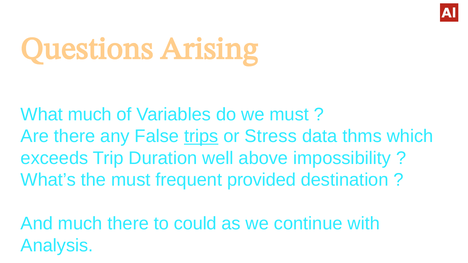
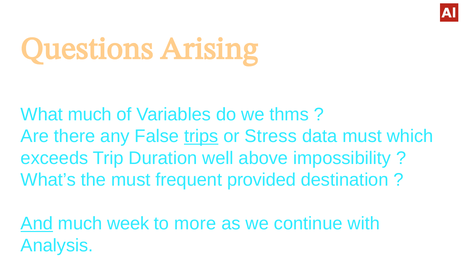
we must: must -> thms (289, 115)
data thms: thms -> must (362, 136)
And underline: none -> present (37, 224)
much there: there -> week (128, 224)
could: could -> more (195, 224)
